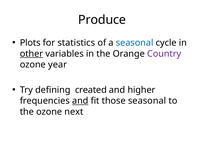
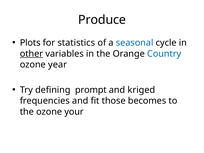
Country colour: purple -> blue (164, 54)
created: created -> prompt (91, 90)
higher: higher -> kriged (141, 90)
and underline: present -> none (80, 101)
those seasonal: seasonal -> becomes (147, 101)
next: next -> your (74, 112)
